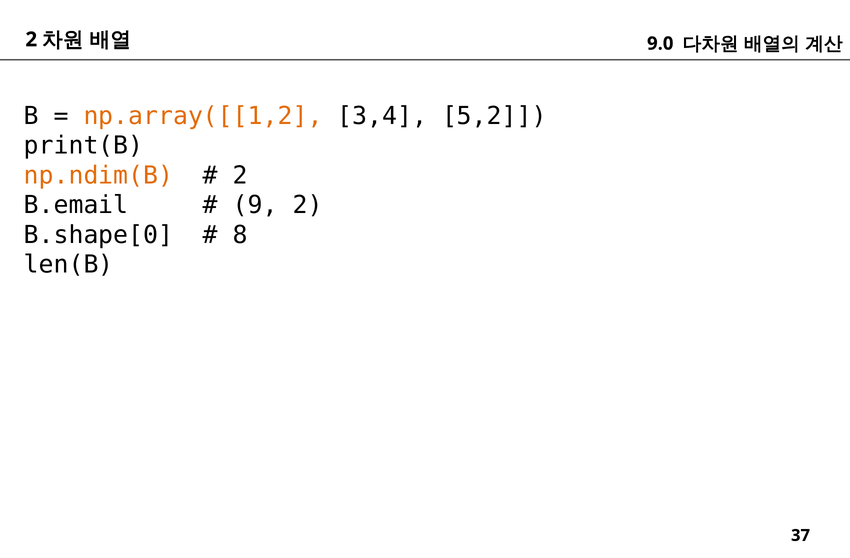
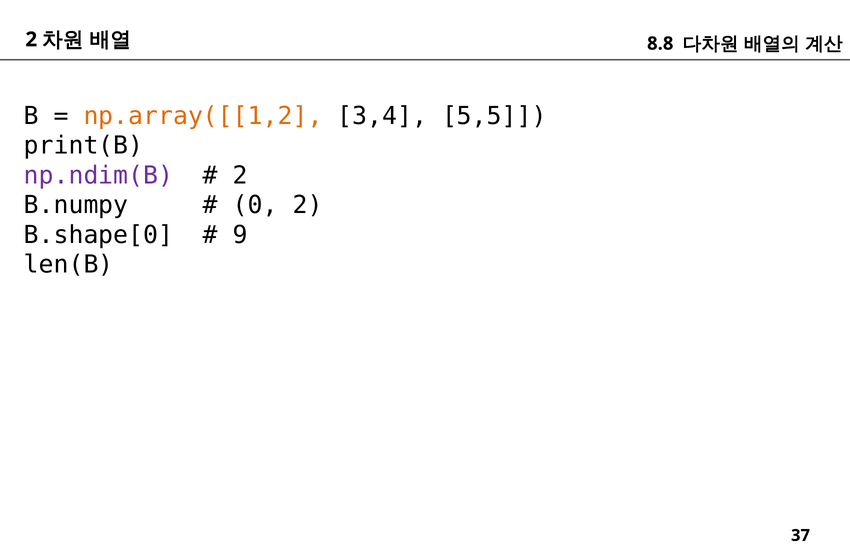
9.0: 9.0 -> 8.8 (660, 44)
5,2: 5,2 -> 5,5 (494, 116)
np.ndim(B colour: orange -> purple (98, 176)
B.email: B.email -> B.numpy (76, 205)
9: 9 -> 0 (255, 205)
8: 8 -> 9 (240, 235)
